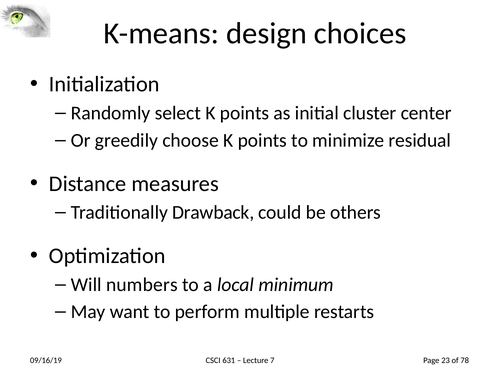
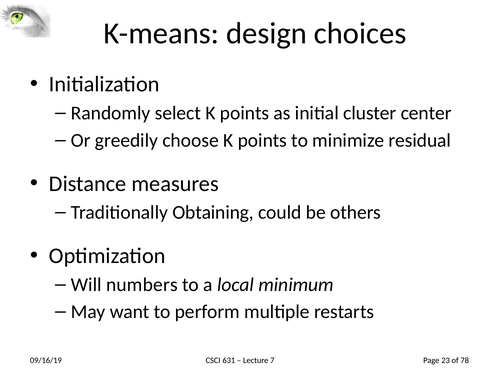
Drawback: Drawback -> Obtaining (213, 213)
